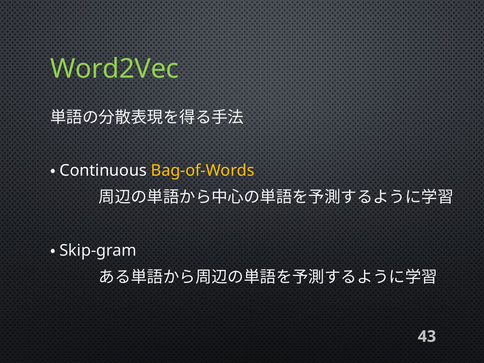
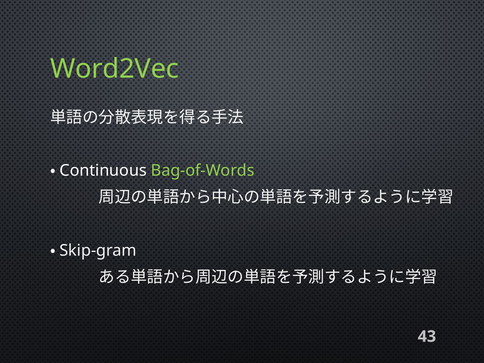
Bag-of-Words colour: yellow -> light green (203, 171)
